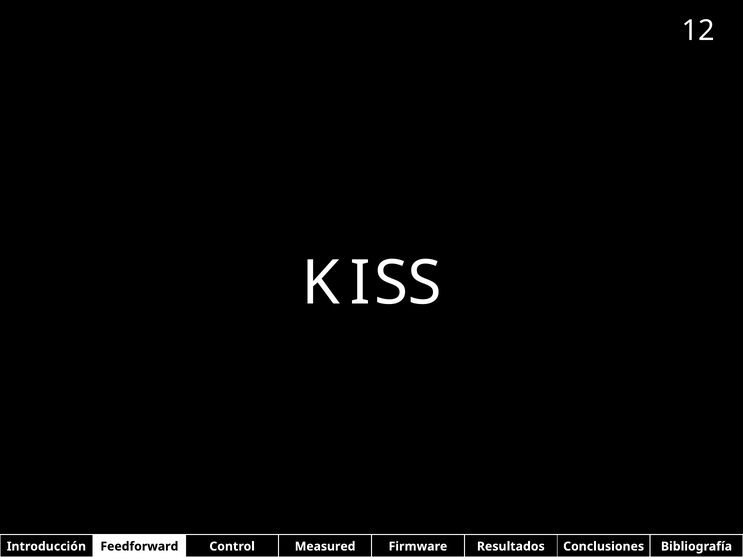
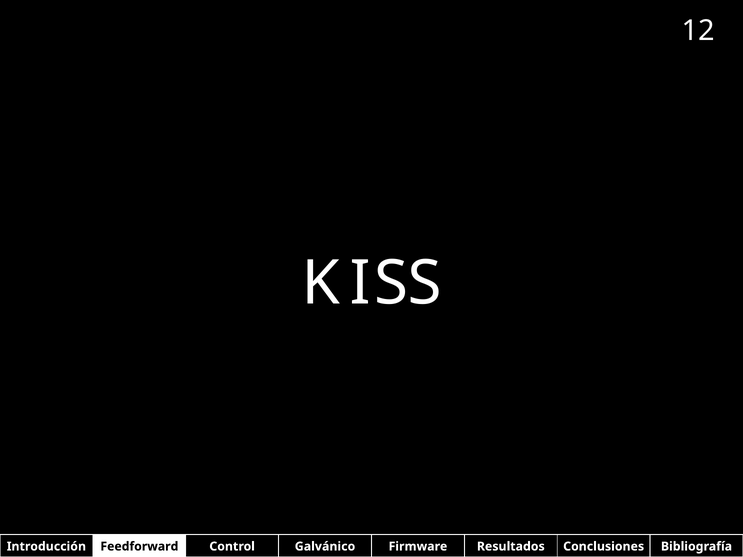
Measured: Measured -> Galvánico (325, 547)
